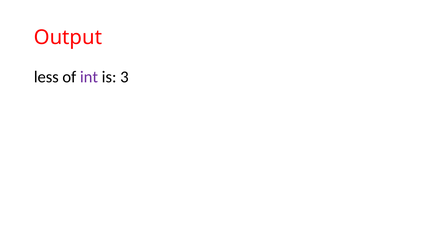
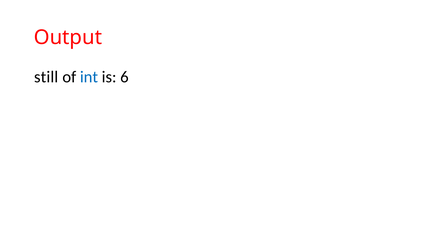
less: less -> still (46, 77)
int colour: purple -> blue (89, 77)
3: 3 -> 6 (124, 77)
